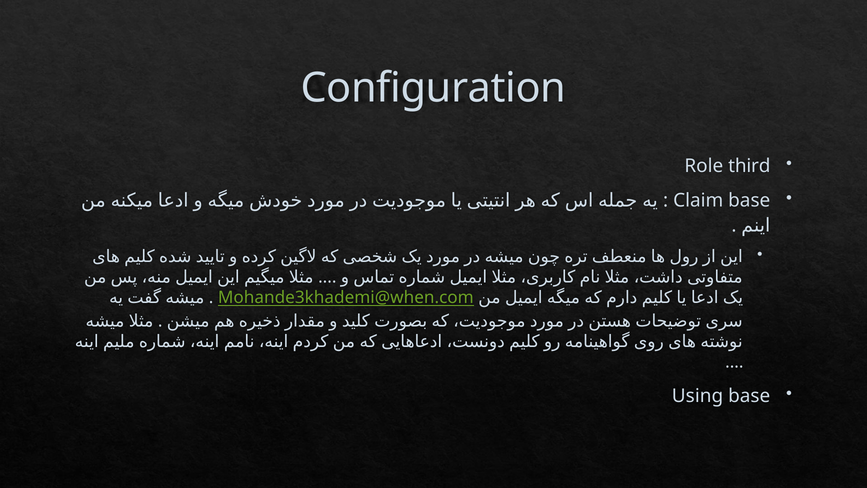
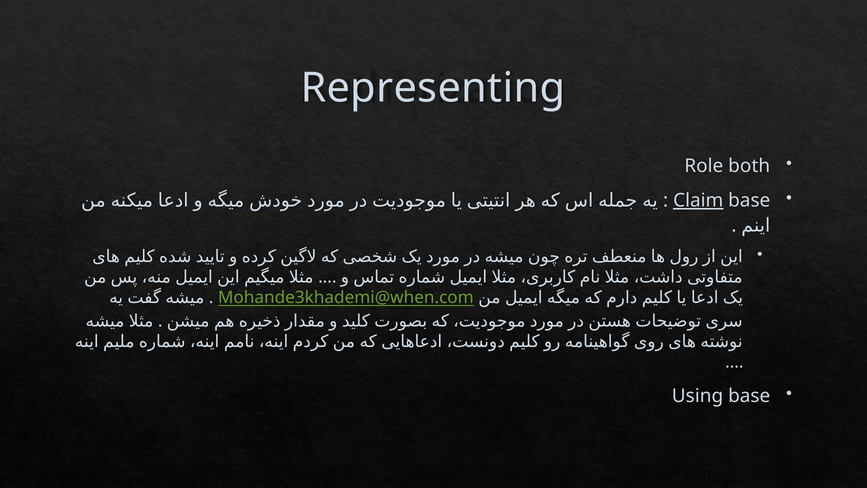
Configuration: Configuration -> Representing (433, 88)
third: third -> both (749, 166)
Claim underline: none -> present (698, 200)
